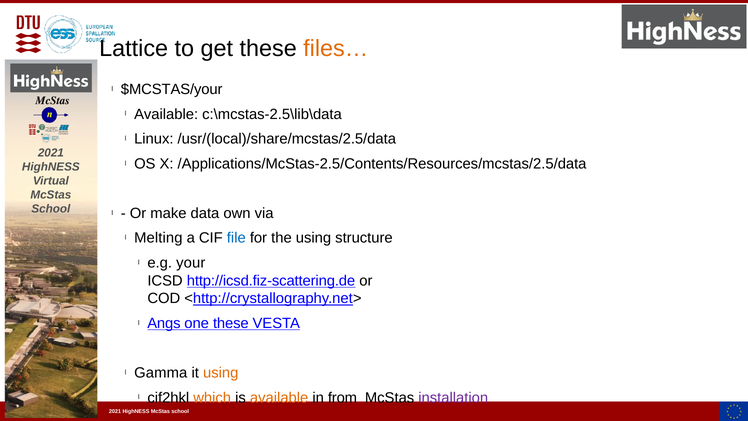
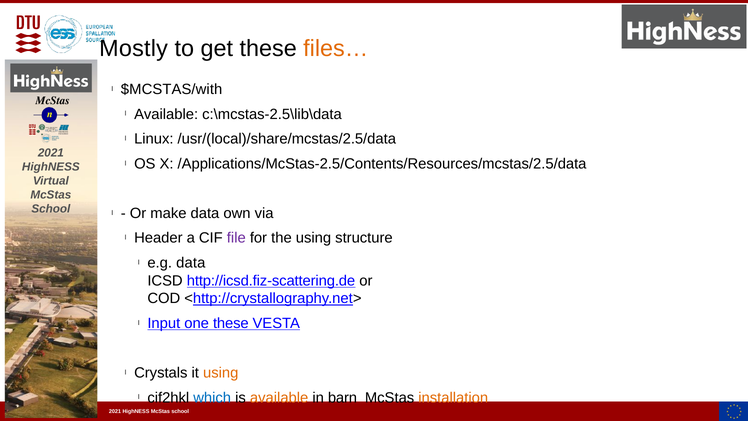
Lattice: Lattice -> Mostly (134, 49)
$MCSTAS/your: $MCSTAS/your -> $MCSTAS/with (172, 89)
Melting: Melting -> Header (158, 238)
file colour: blue -> purple (236, 238)
e.g your: your -> data (191, 263)
Angs: Angs -> Input (164, 323)
Gamma: Gamma -> Crystals (161, 373)
which colour: orange -> blue (212, 398)
from: from -> barn (342, 398)
installation colour: purple -> orange (453, 398)
